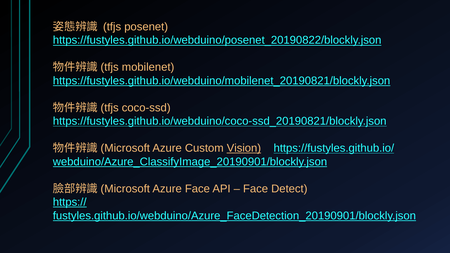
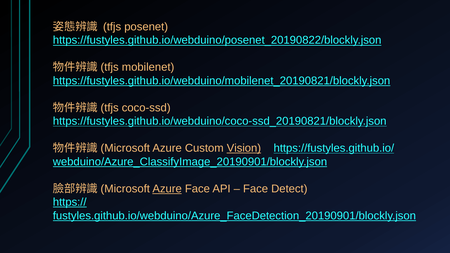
Azure underline: none -> present (167, 189)
